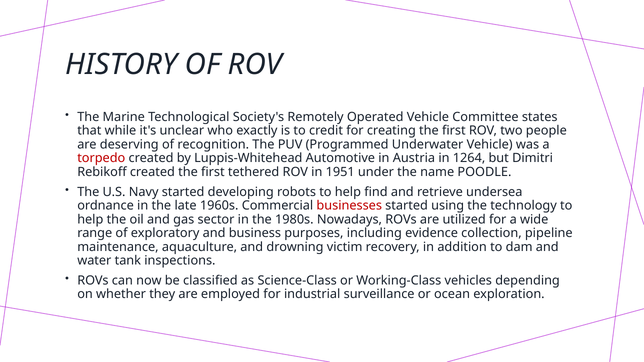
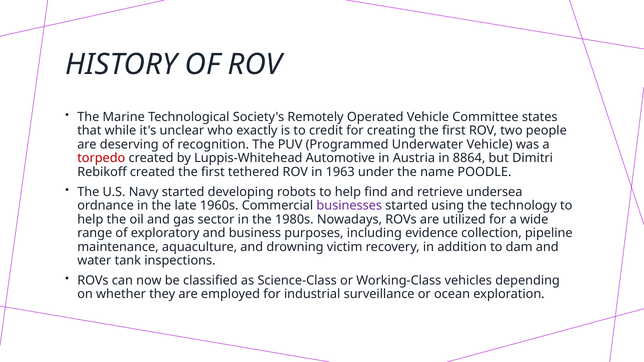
1264: 1264 -> 8864 (469, 158)
1951: 1951 -> 1963 (340, 172)
businesses colour: red -> purple (349, 206)
